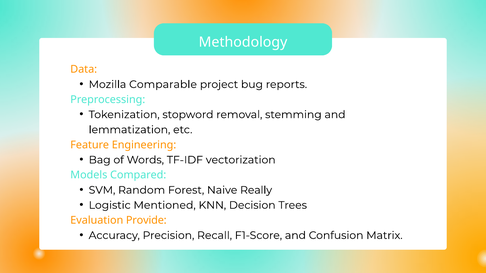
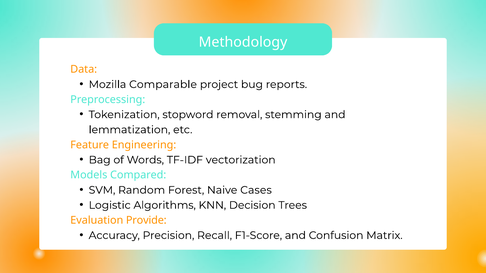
Really: Really -> Cases (256, 190)
Mentioned: Mentioned -> Algorithms (165, 205)
